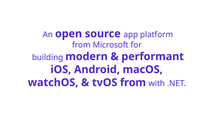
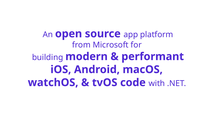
tvOS from: from -> code (133, 82)
